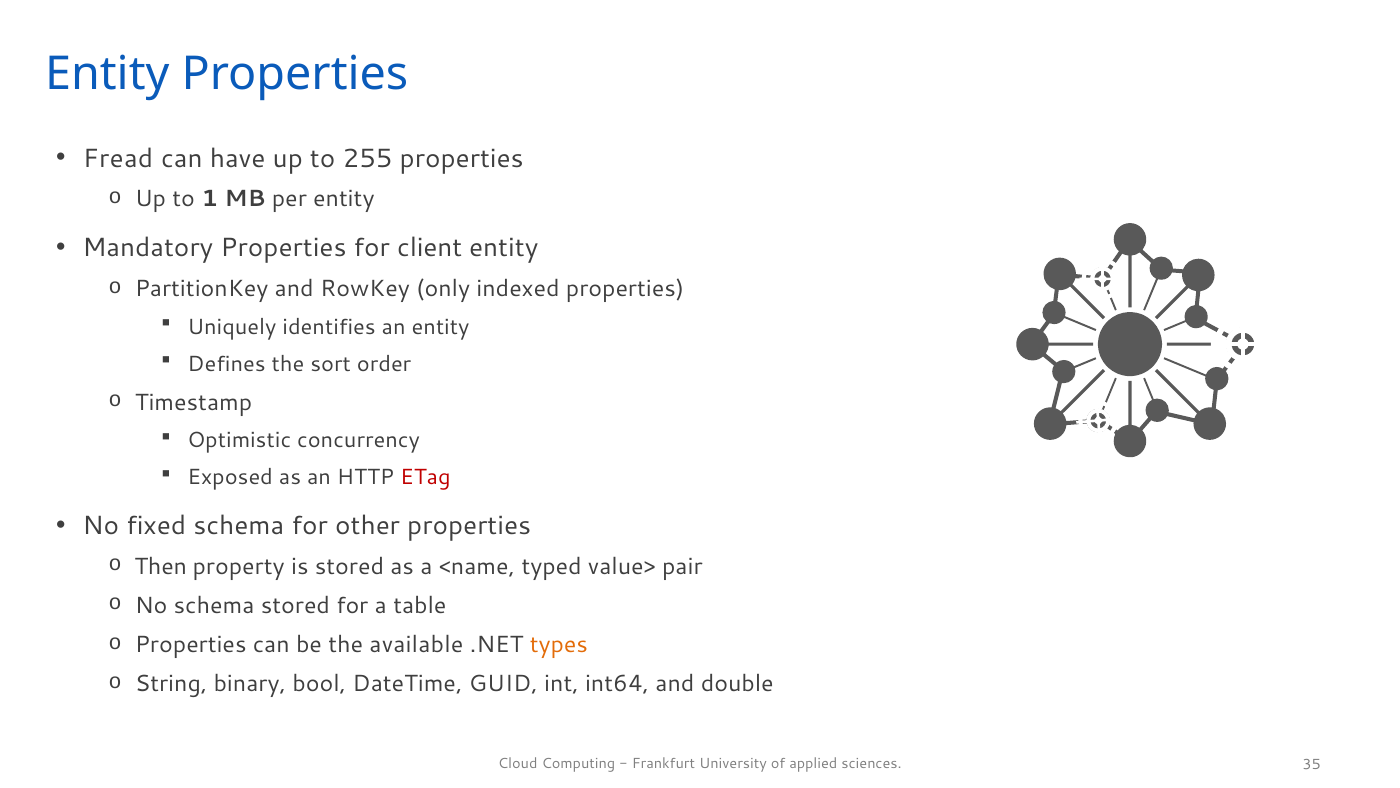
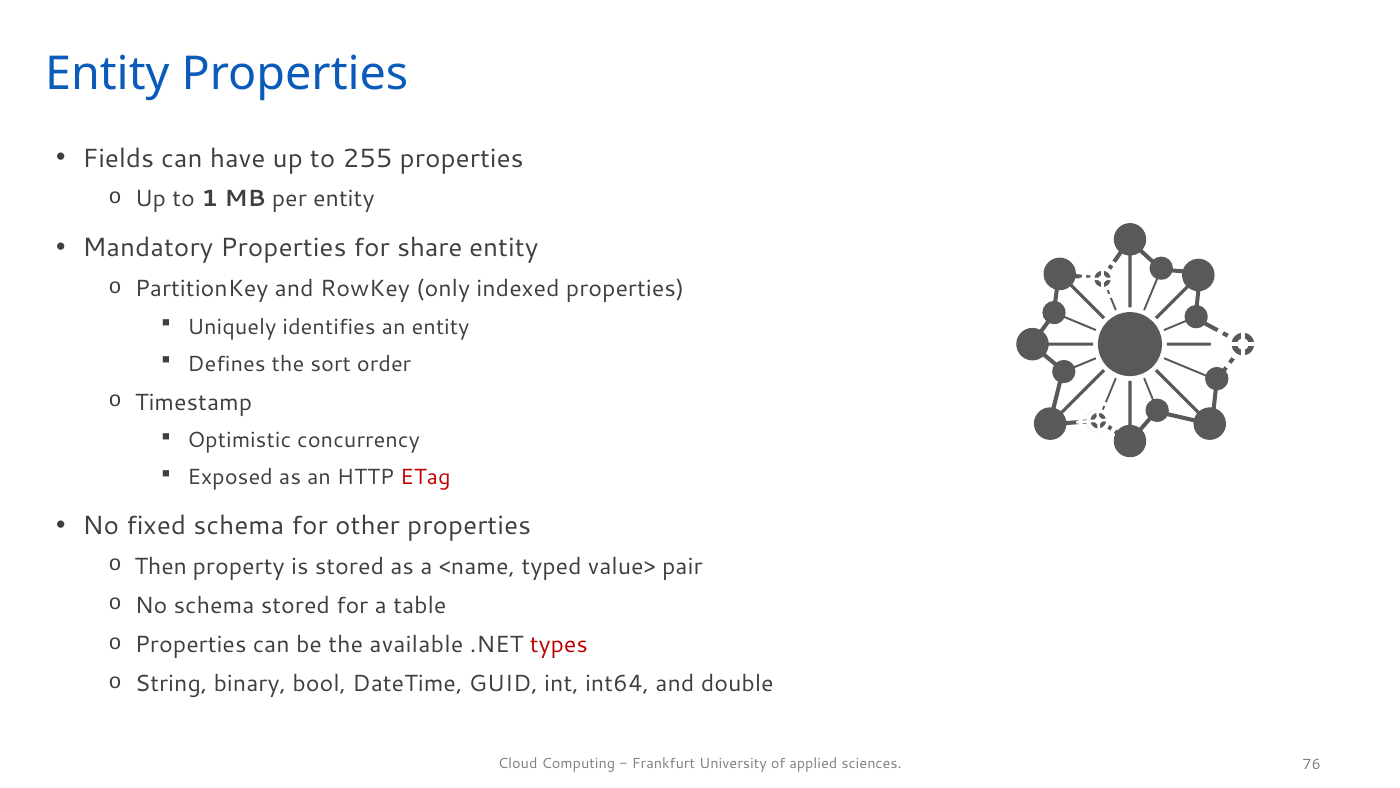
Fread: Fread -> Fields (118, 158)
client: client -> share (430, 248)
types colour: orange -> red (559, 644)
35: 35 -> 76 (1312, 764)
